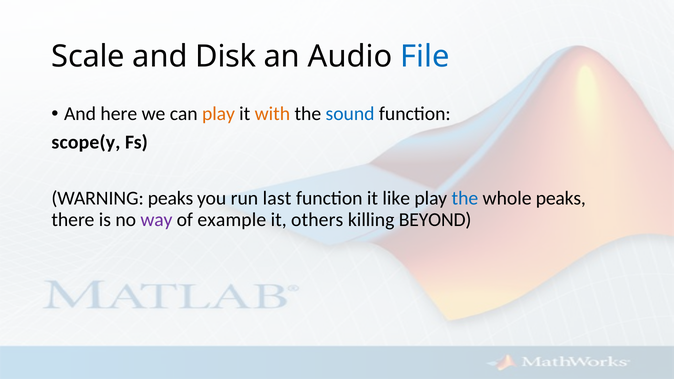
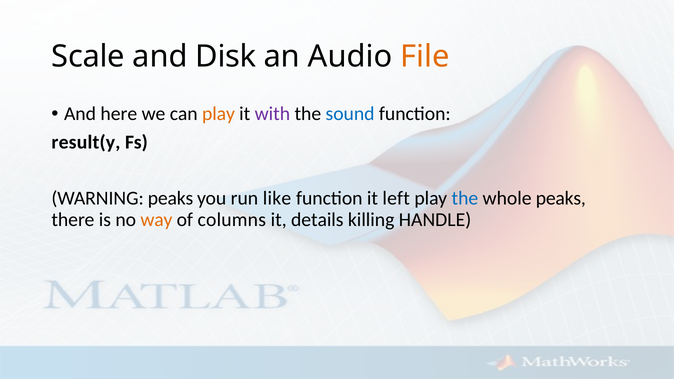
File colour: blue -> orange (425, 57)
with colour: orange -> purple (272, 114)
scope(y: scope(y -> result(y (86, 142)
last: last -> like (277, 199)
like: like -> left (396, 199)
way colour: purple -> orange (156, 220)
example: example -> columns (232, 220)
others: others -> details (317, 220)
BEYOND: BEYOND -> HANDLE (435, 220)
